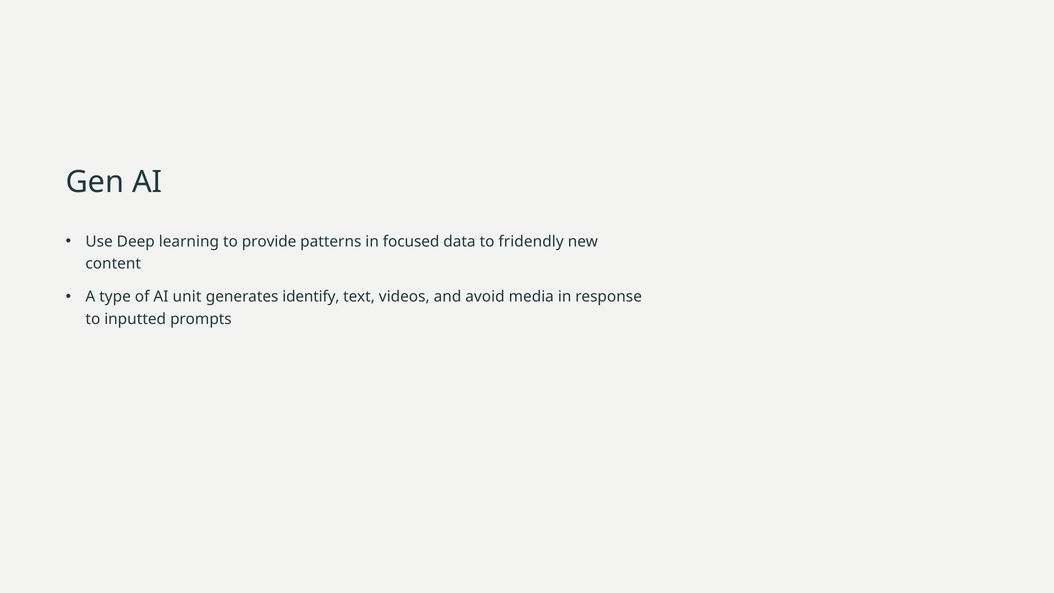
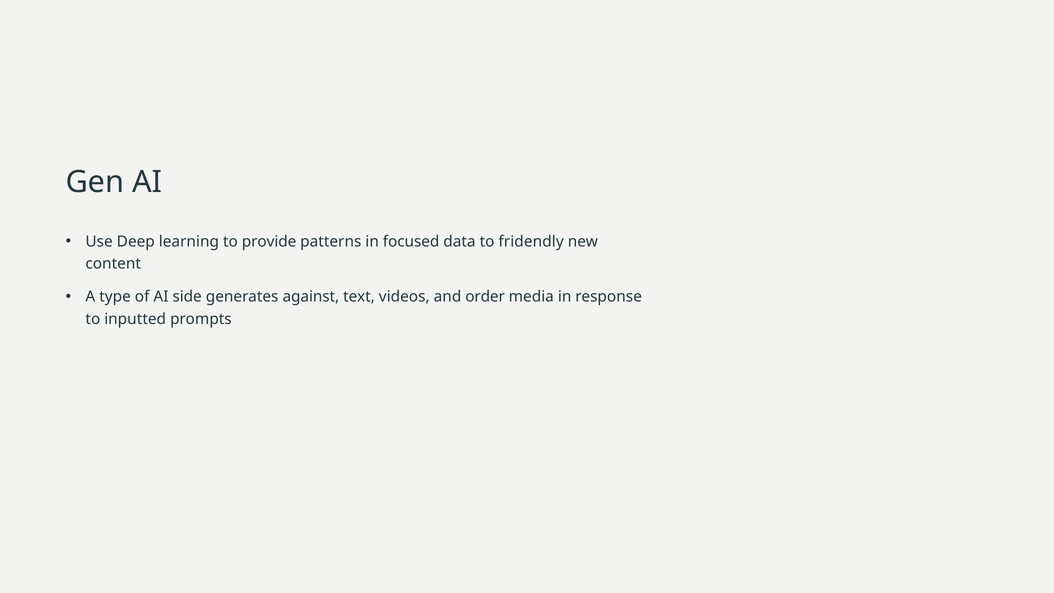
unit: unit -> side (187, 297)
identify: identify -> against (311, 297)
avoid: avoid -> order (485, 297)
